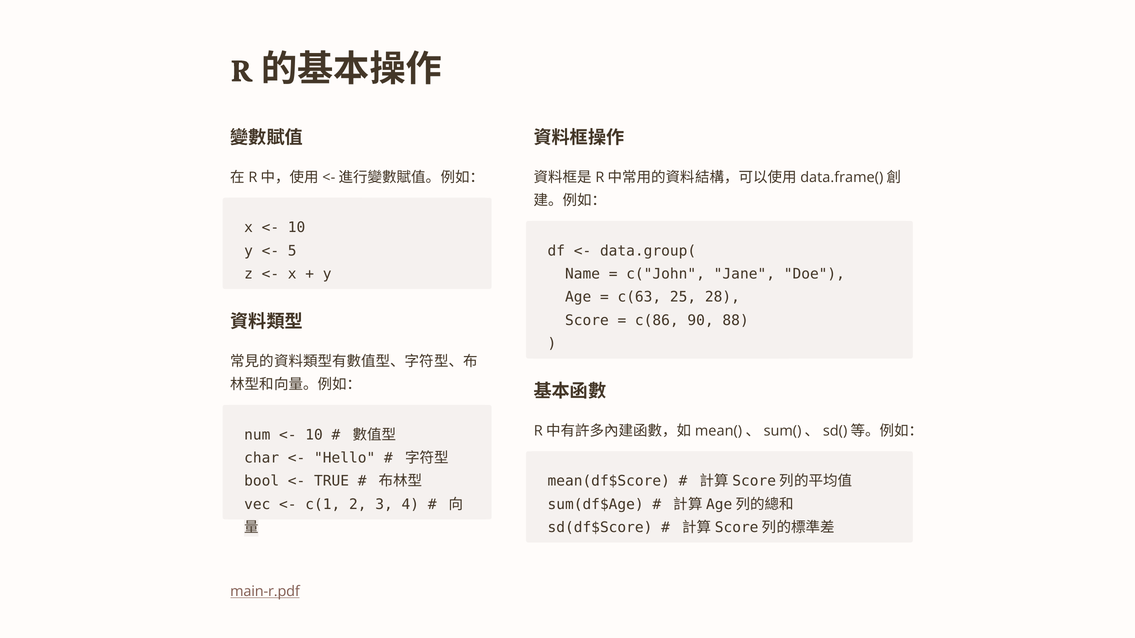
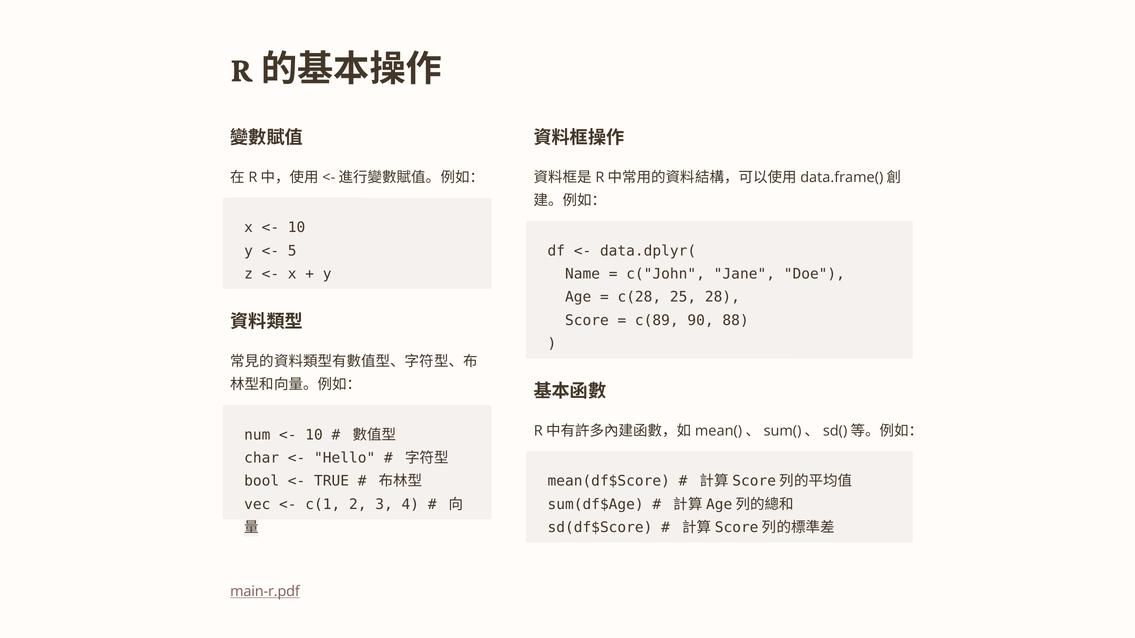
data.group(: data.group( -> data.dplyr( (648, 251)
c(63: c(63 -> c(28 (639, 297)
c(86: c(86 -> c(89 (657, 320)
